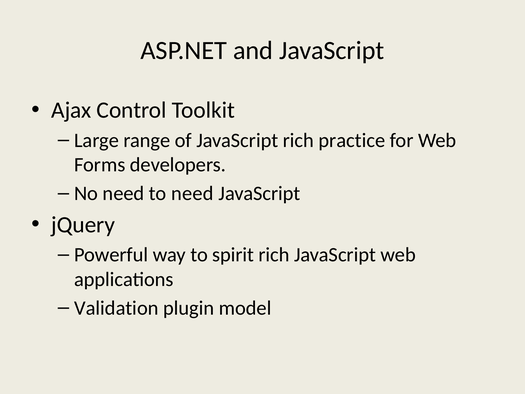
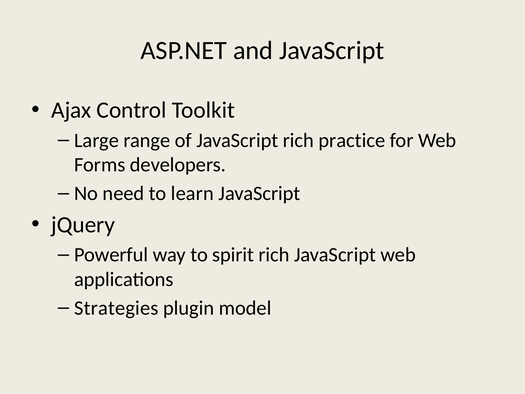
to need: need -> learn (192, 193)
Validation: Validation -> Strategies (116, 308)
